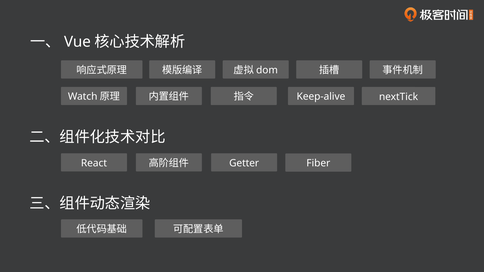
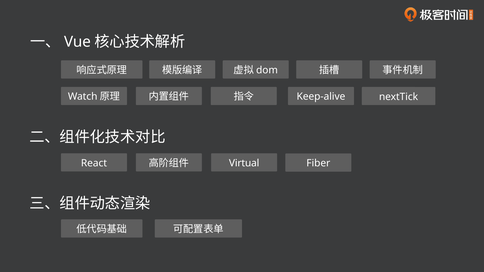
Getter: Getter -> Virtual (244, 163)
